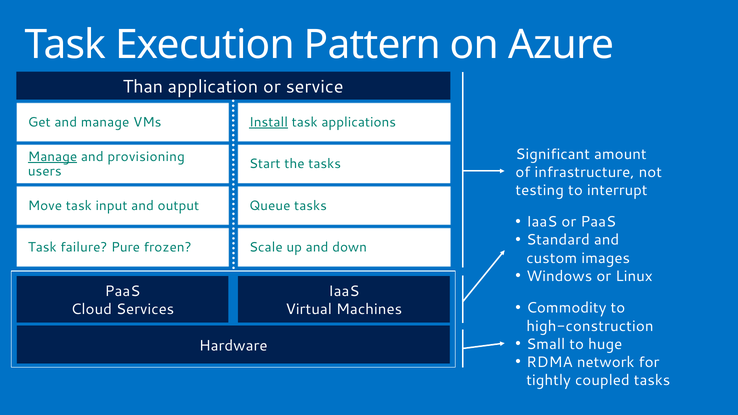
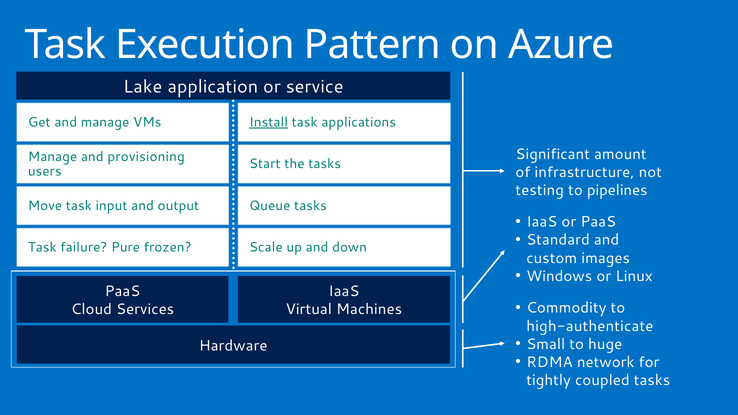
Than: Than -> Lake (143, 87)
Manage underline: present -> none (53, 157)
interrupt: interrupt -> pipelines (617, 190)
high-construction: high-construction -> high-authenticate (590, 326)
